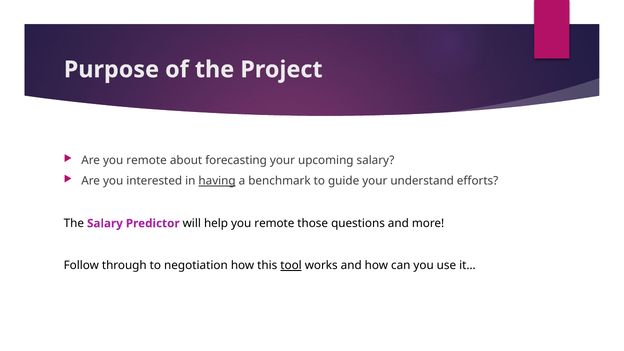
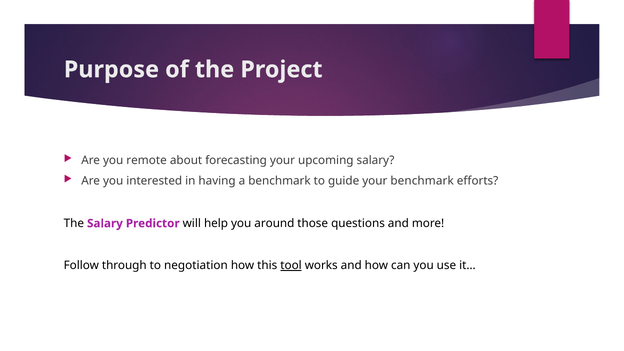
having underline: present -> none (217, 181)
your understand: understand -> benchmark (422, 181)
help you remote: remote -> around (274, 223)
